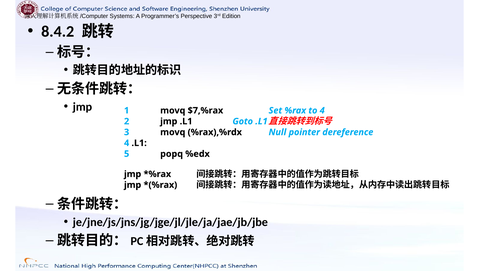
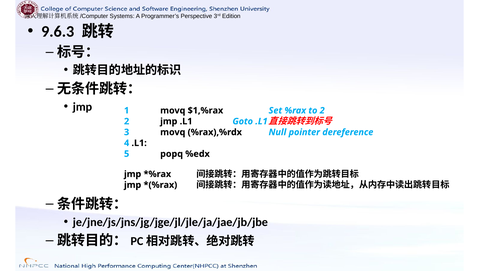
8.4.2: 8.4.2 -> 9.6.3 (58, 32)
$7,%rax: $7,%rax -> $1,%rax (205, 111)
to 4: 4 -> 2 (322, 111)
